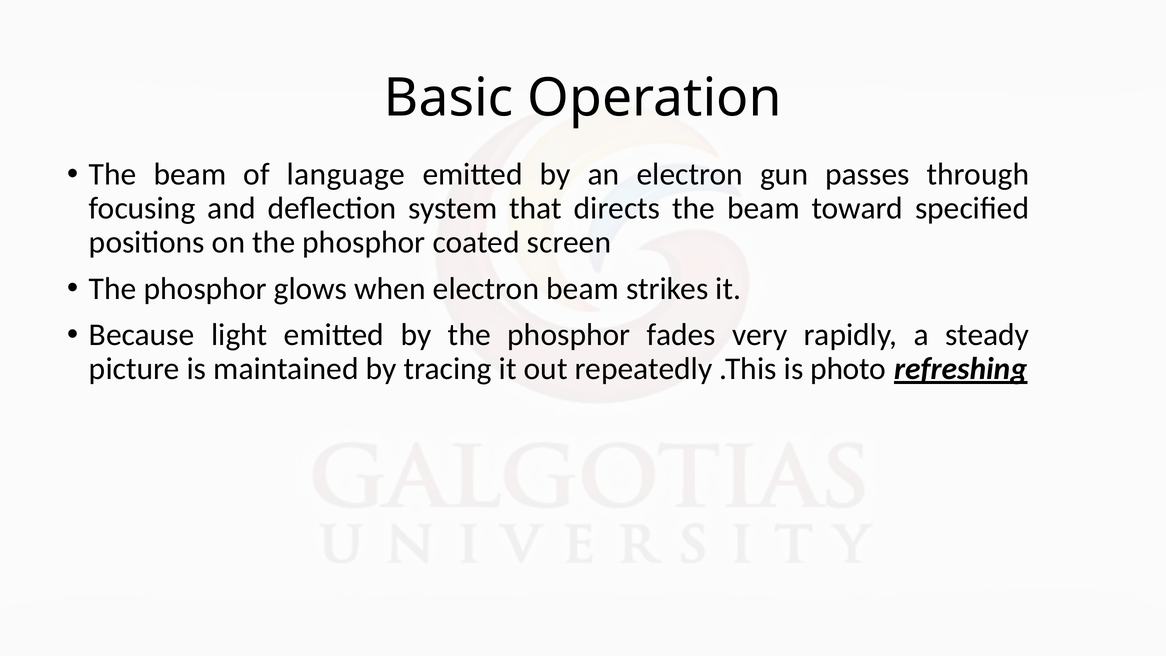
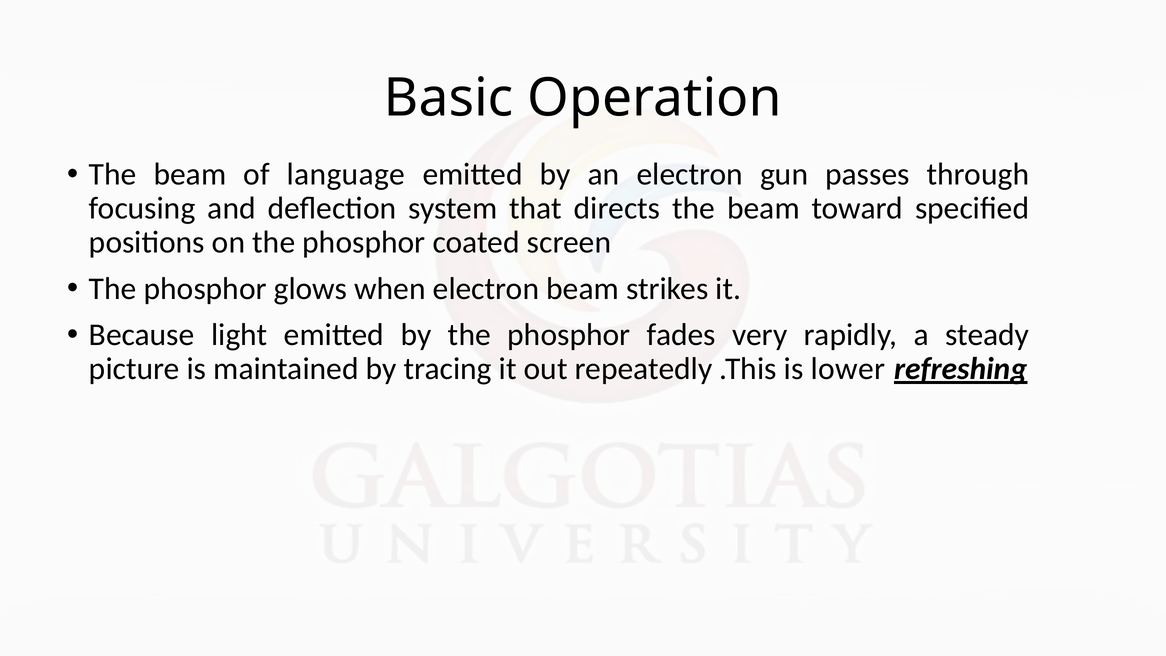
photo: photo -> lower (848, 369)
